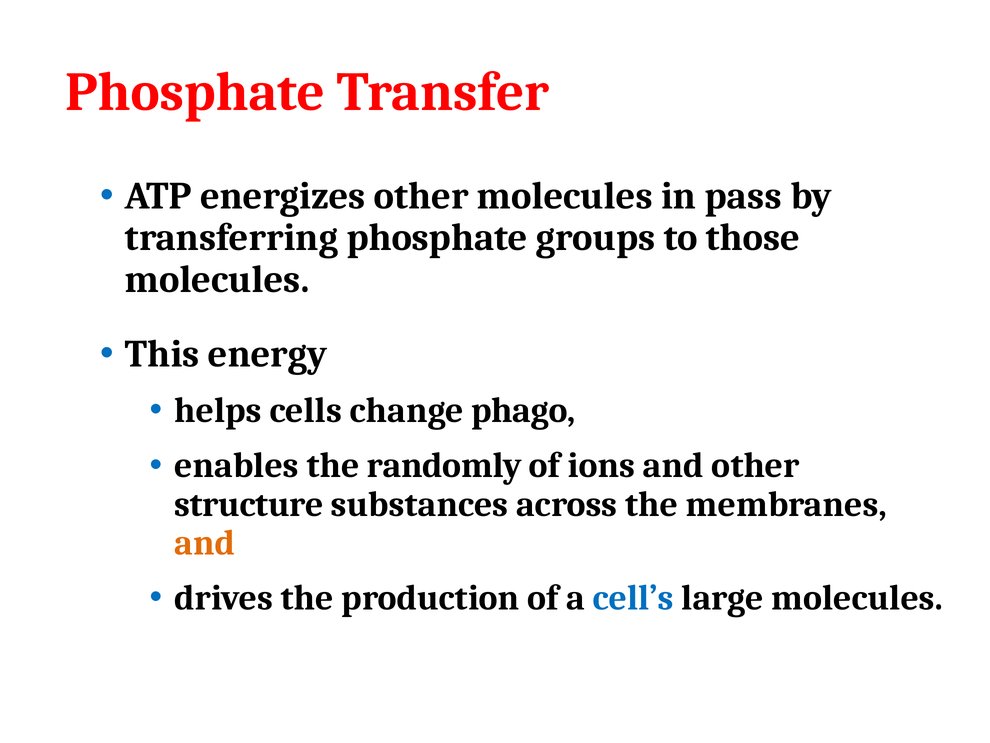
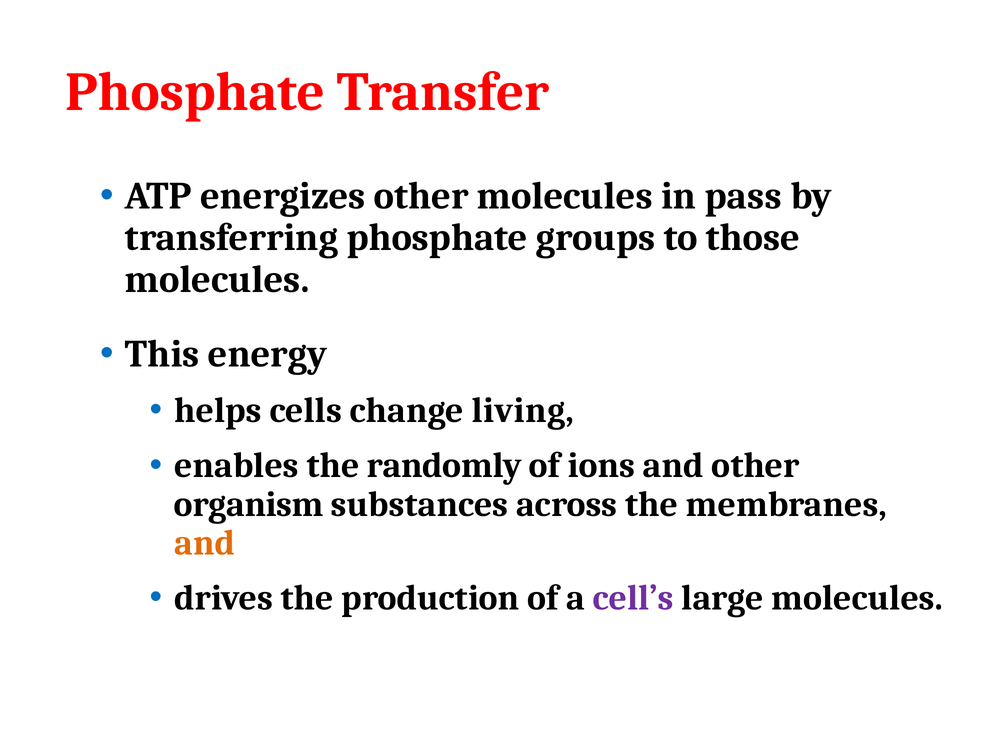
phago: phago -> living (523, 410)
structure: structure -> organism (249, 504)
cell’s colour: blue -> purple (633, 598)
